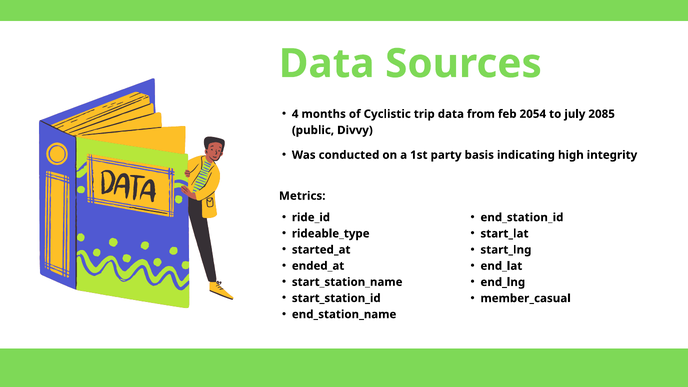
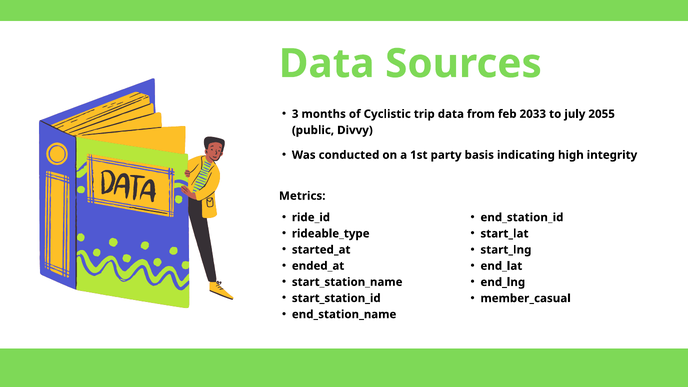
4: 4 -> 3 (295, 114)
2054: 2054 -> 2033 (533, 114)
2085: 2085 -> 2055 (602, 114)
